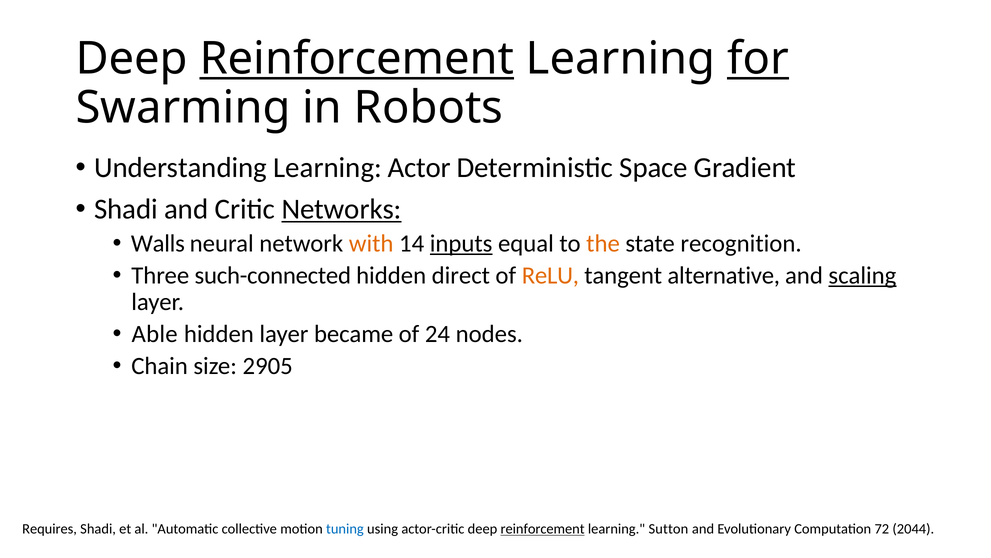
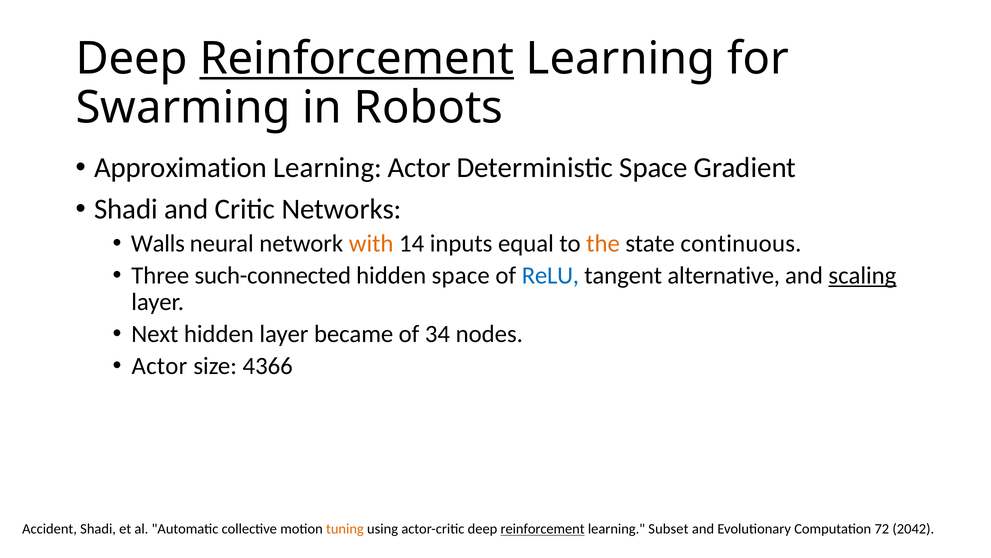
for underline: present -> none (758, 59)
Understanding: Understanding -> Approximation (181, 168)
Networks underline: present -> none (342, 209)
inputs underline: present -> none (461, 243)
recognition: recognition -> continuous (741, 243)
hidden direct: direct -> space (461, 275)
ReLU colour: orange -> blue (550, 275)
Able: Able -> Next (155, 334)
24: 24 -> 34 (437, 334)
Chain: Chain -> Actor (159, 366)
2905: 2905 -> 4366 (268, 366)
Requires: Requires -> Accident (50, 528)
tuning colour: blue -> orange (345, 528)
Sutton: Sutton -> Subset (668, 528)
2044: 2044 -> 2042 (913, 528)
